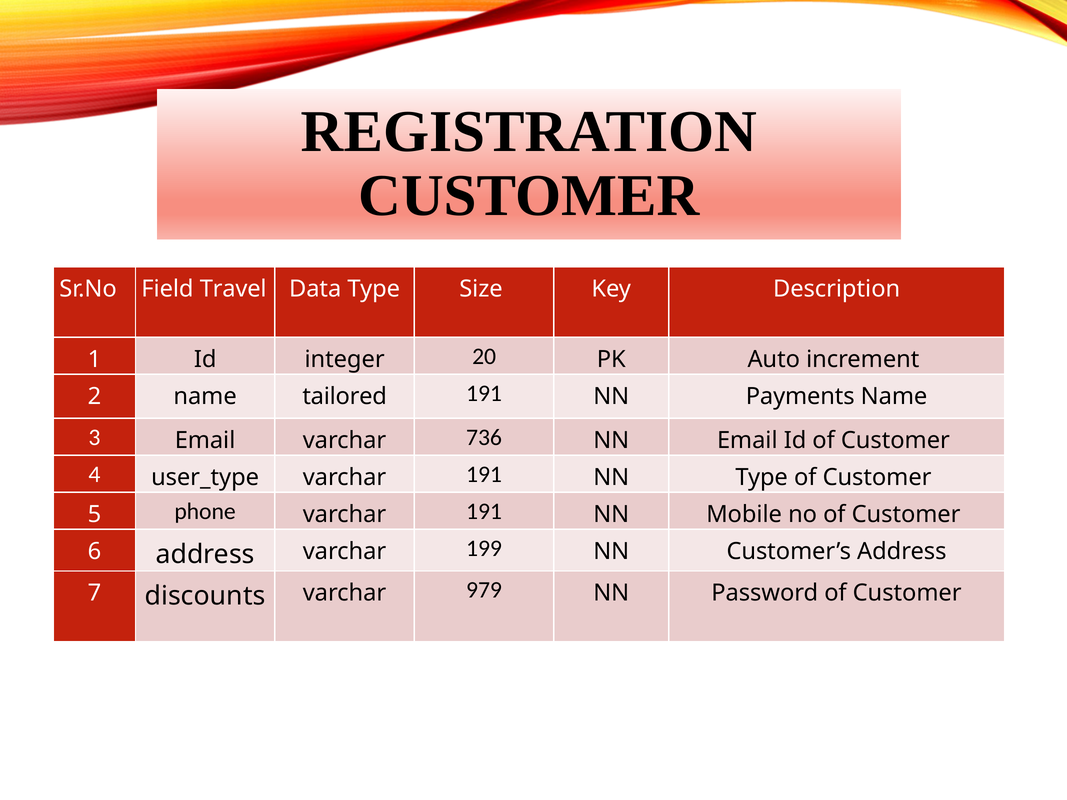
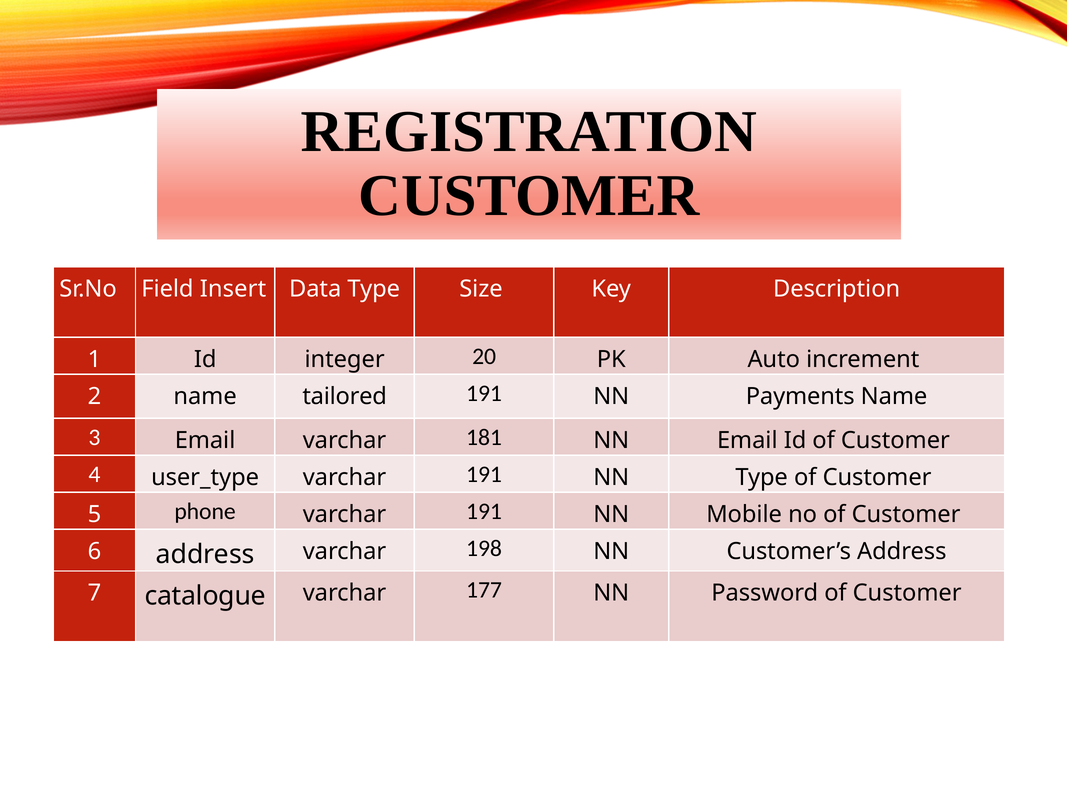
Travel: Travel -> Insert (233, 289)
736: 736 -> 181 (484, 437)
199: 199 -> 198 (484, 548)
discounts: discounts -> catalogue (205, 596)
979: 979 -> 177 (484, 590)
